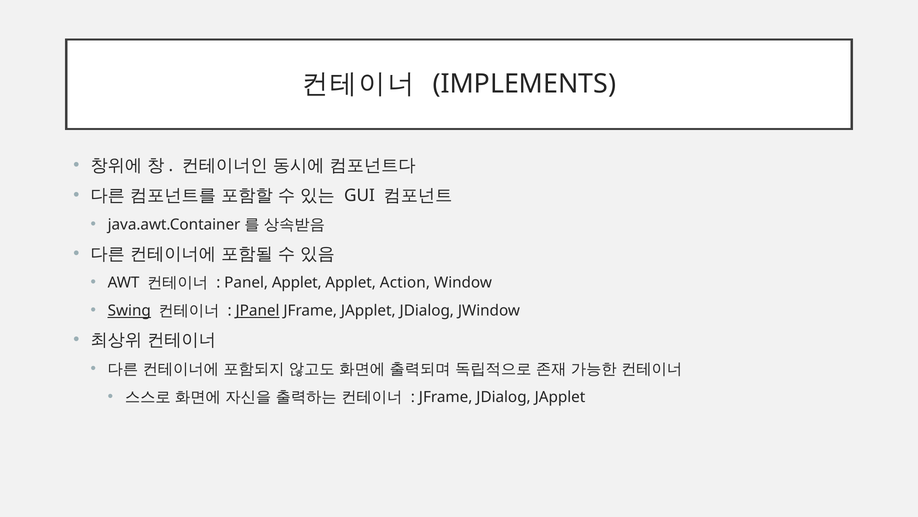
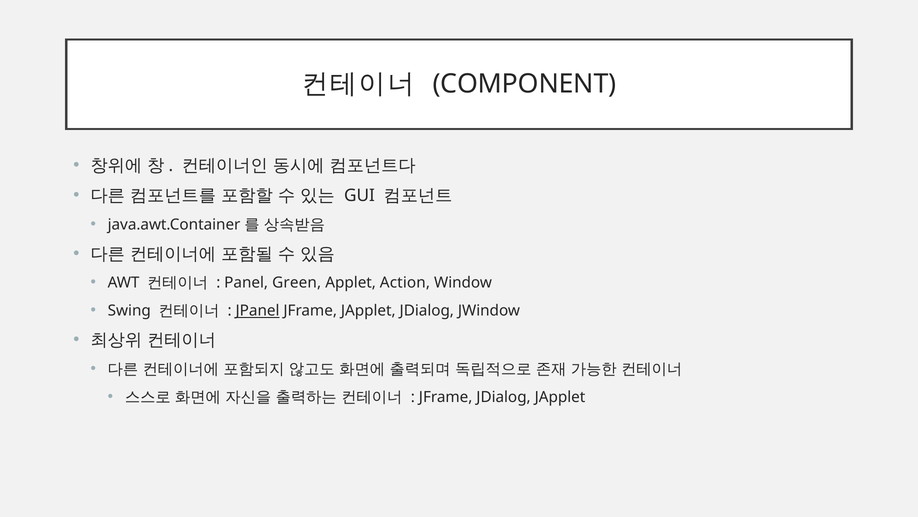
IMPLEMENTS: IMPLEMENTS -> COMPONENT (524, 84)
Panel Applet: Applet -> Green (297, 282)
Swing underline: present -> none (129, 310)
